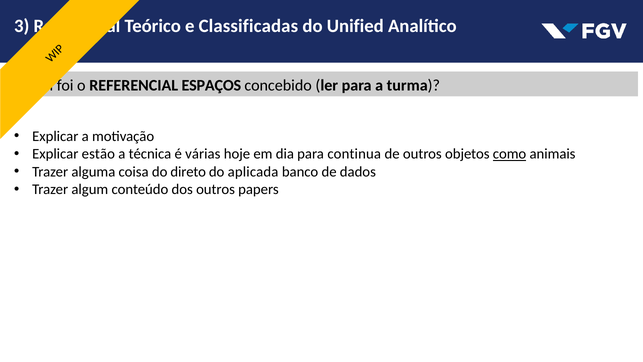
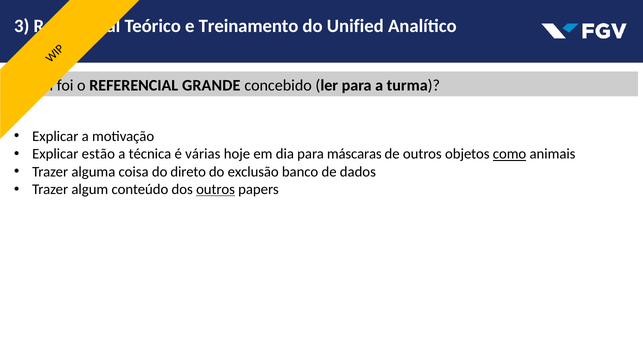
Classificadas: Classificadas -> Treinamento (249, 26)
ESPAÇOS: ESPAÇOS -> GRANDE (211, 85)
continua: continua -> máscaras (354, 154)
aplicada: aplicada -> exclusão (253, 172)
outros underline: none -> present (216, 189)
